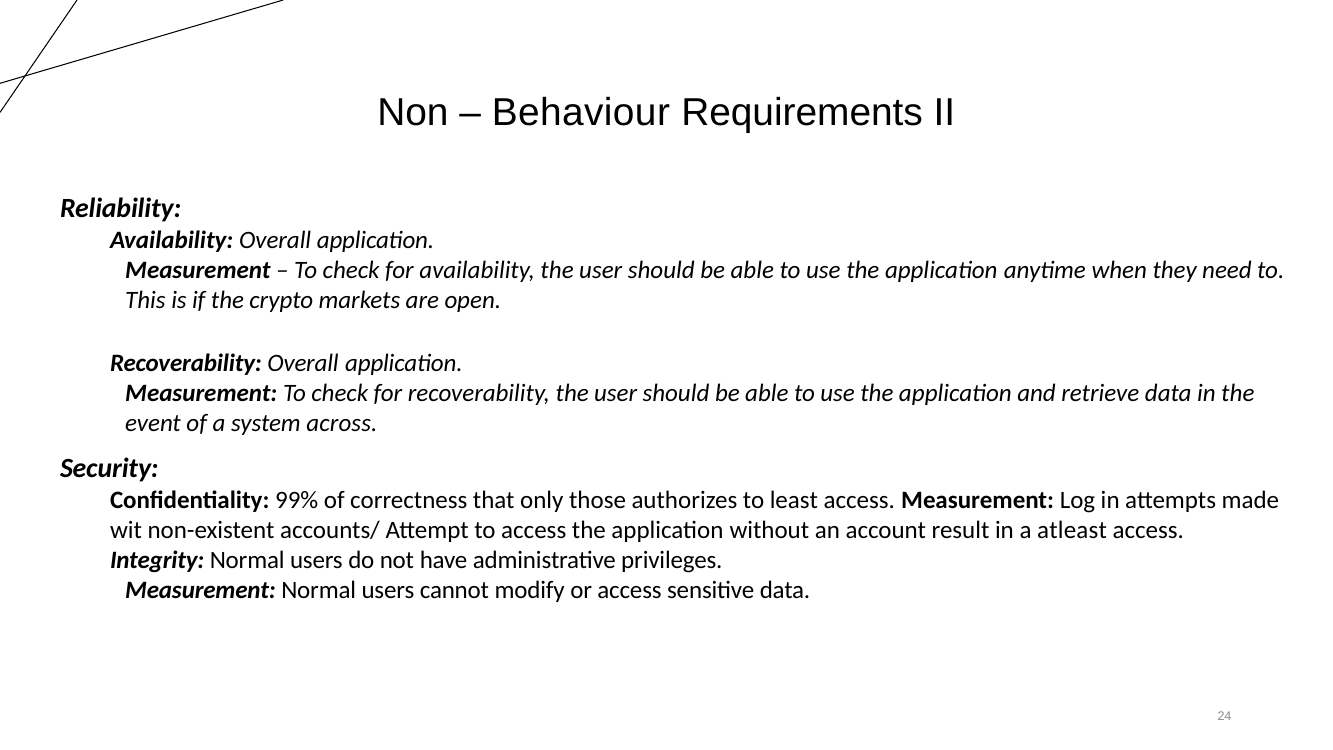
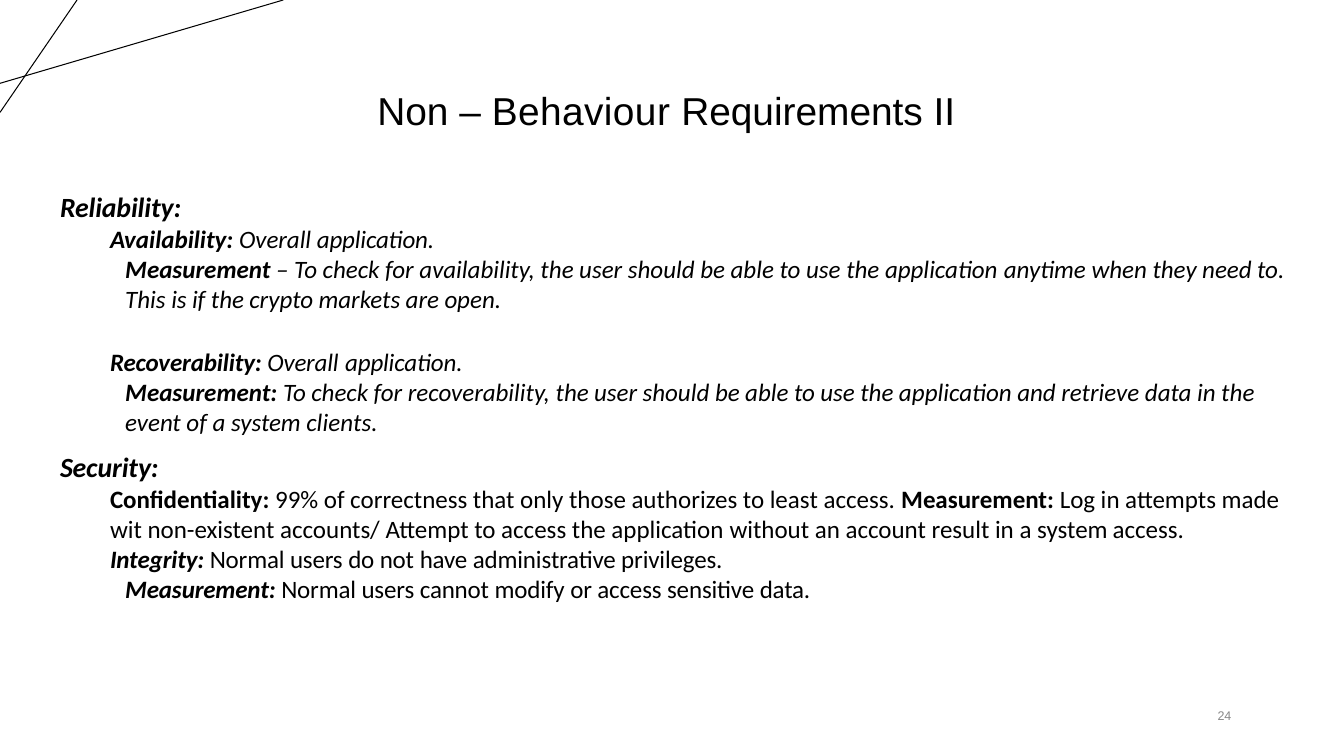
across: across -> clients (342, 423)
in a atleast: atleast -> system (1072, 530)
